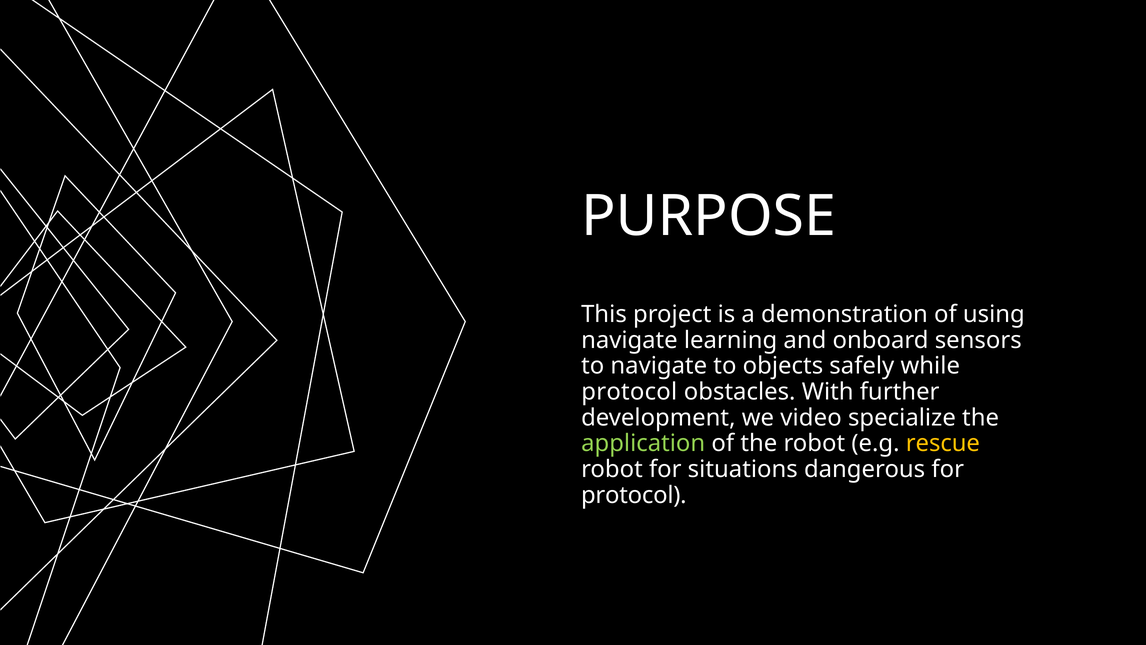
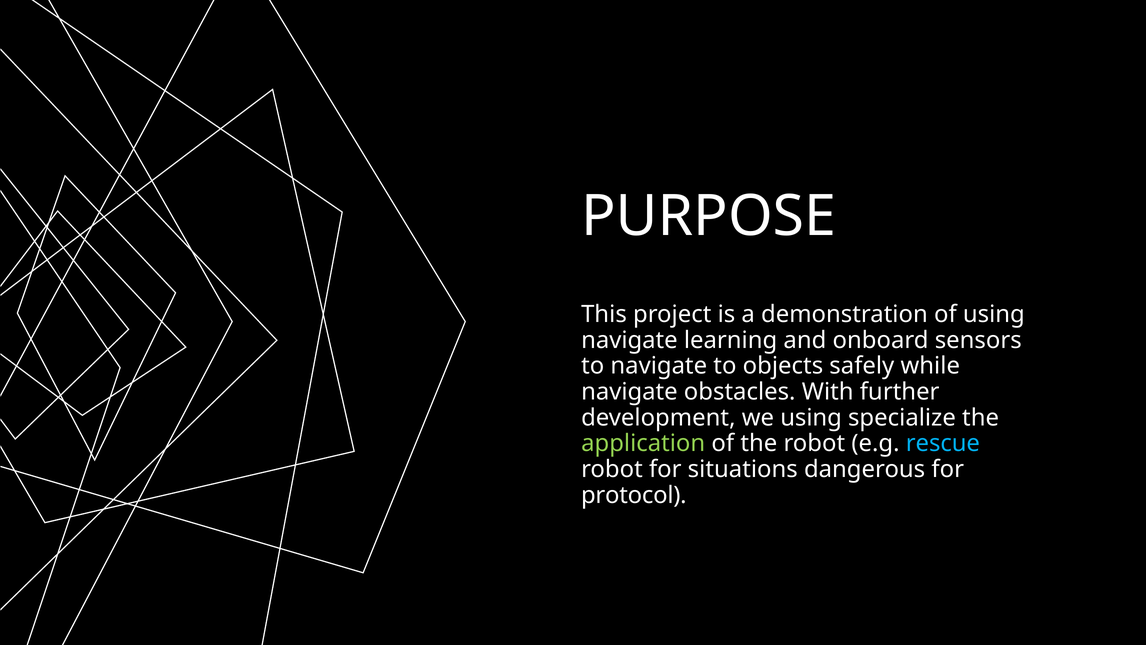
protocol: protocol -> navigate (629, 392)
we video: video -> using (811, 417)
rescue colour: yellow -> light blue (943, 443)
